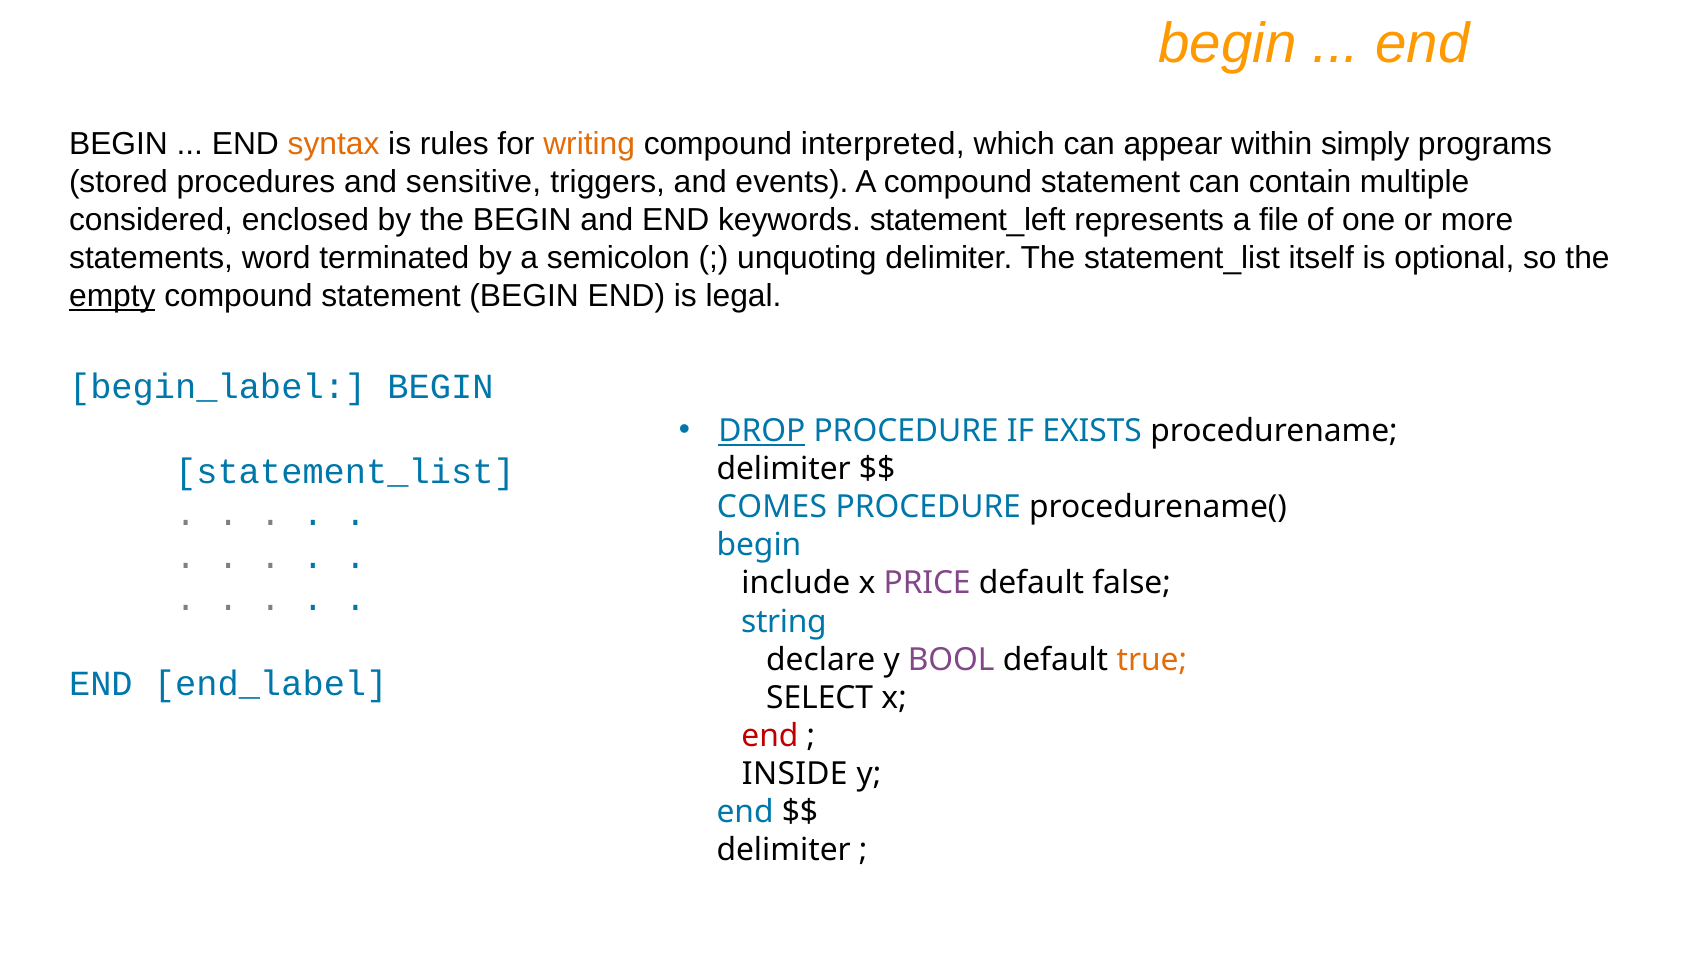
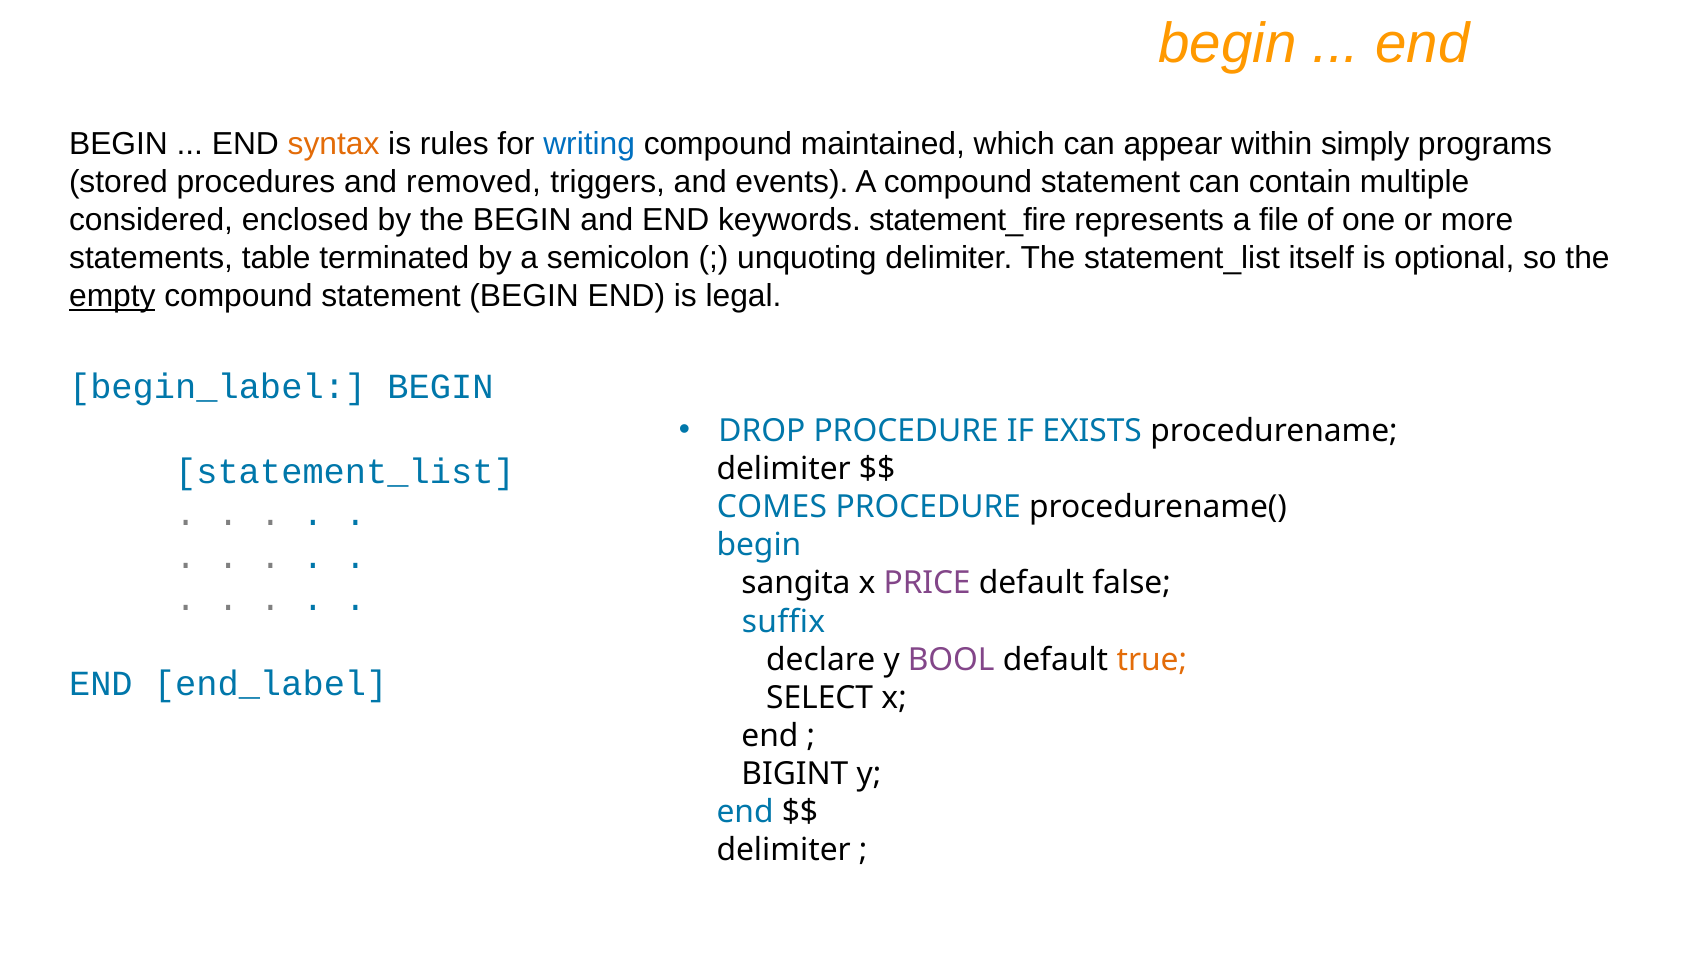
writing colour: orange -> blue (589, 144)
interpreted: interpreted -> maintained (883, 144)
sensitive: sensitive -> removed (474, 182)
statement_left: statement_left -> statement_fire (968, 220)
word: word -> table (276, 258)
DROP underline: present -> none (762, 431)
include: include -> sangita (796, 583)
string: string -> suffix (784, 621)
end colour: red -> black (770, 736)
INSIDE: INSIDE -> BIGINT (795, 774)
